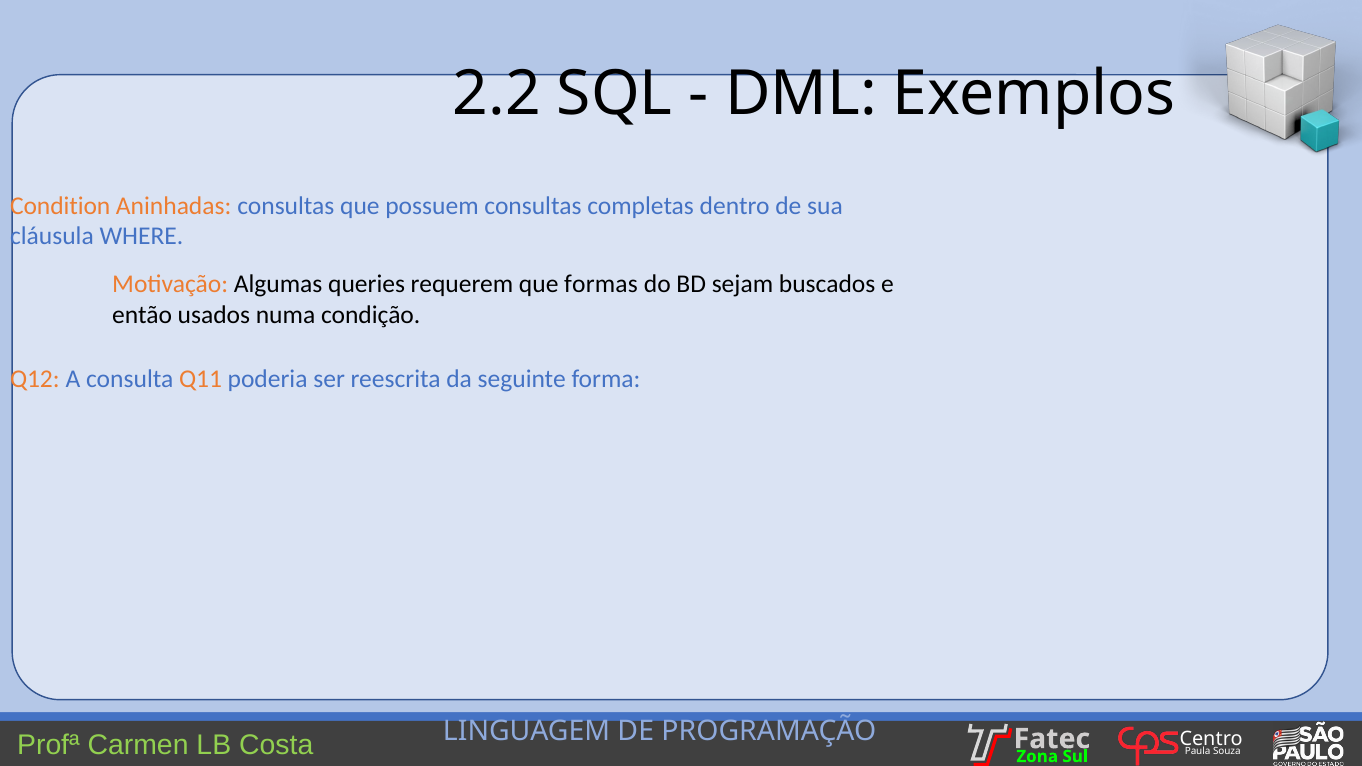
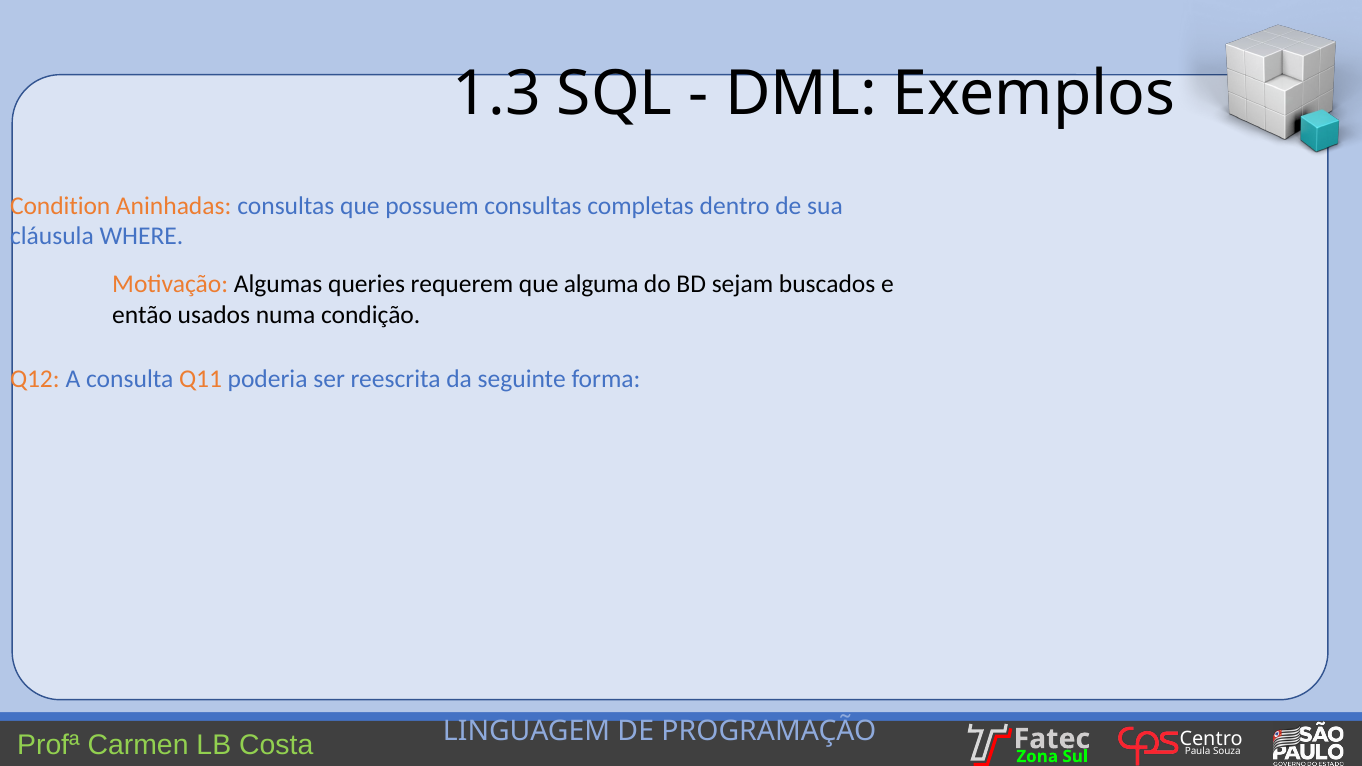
2.2: 2.2 -> 1.3 (497, 94)
formas: formas -> alguma (601, 284)
